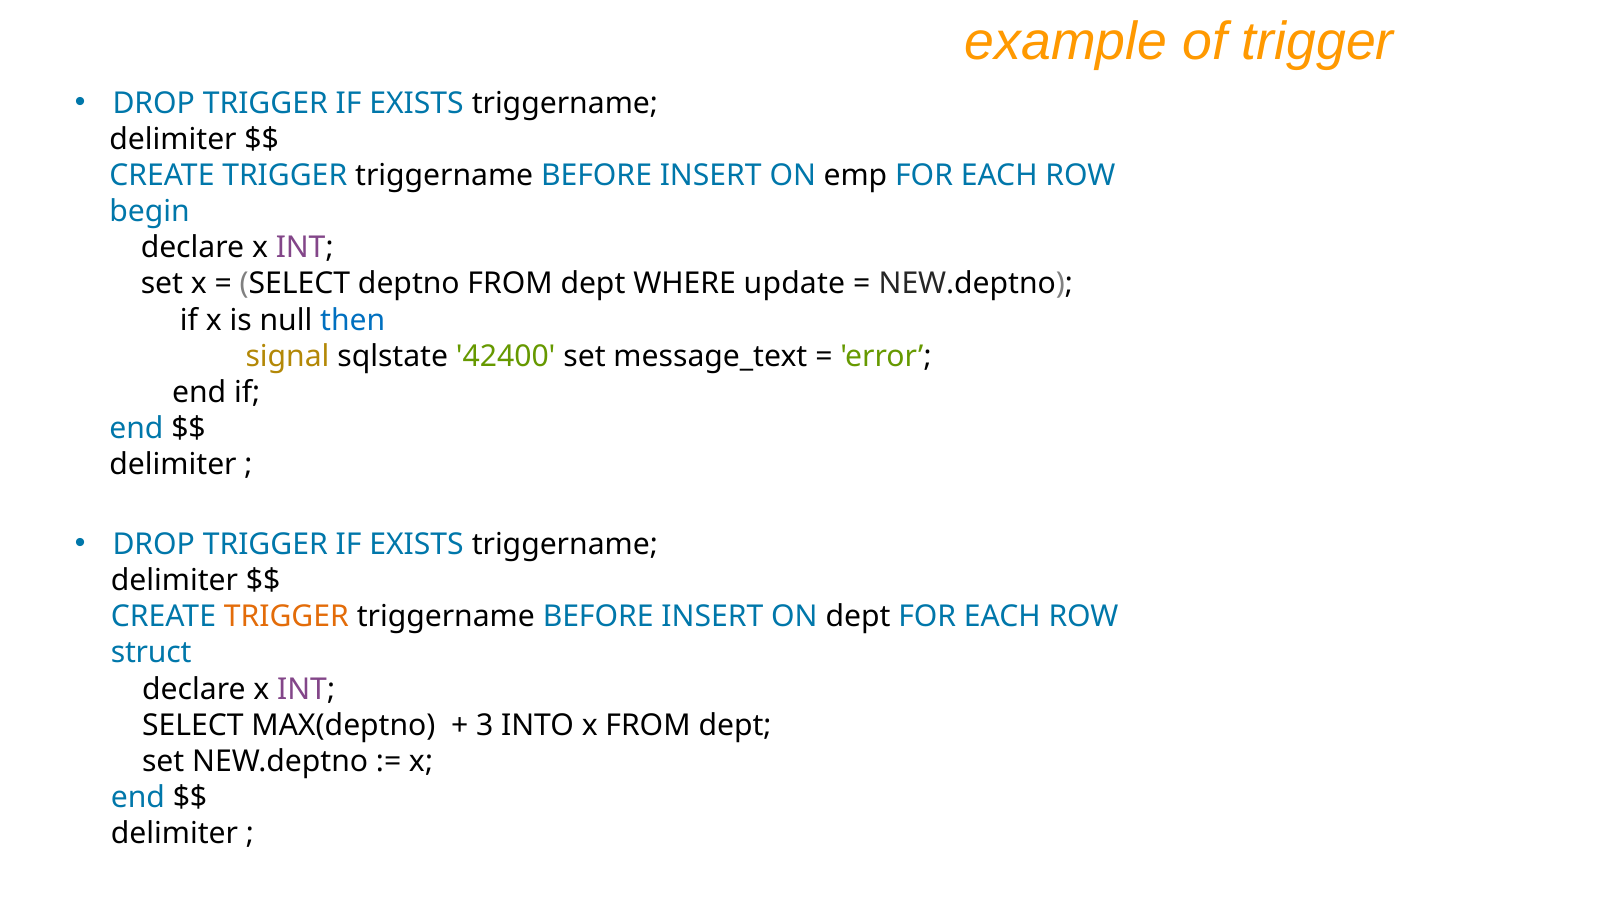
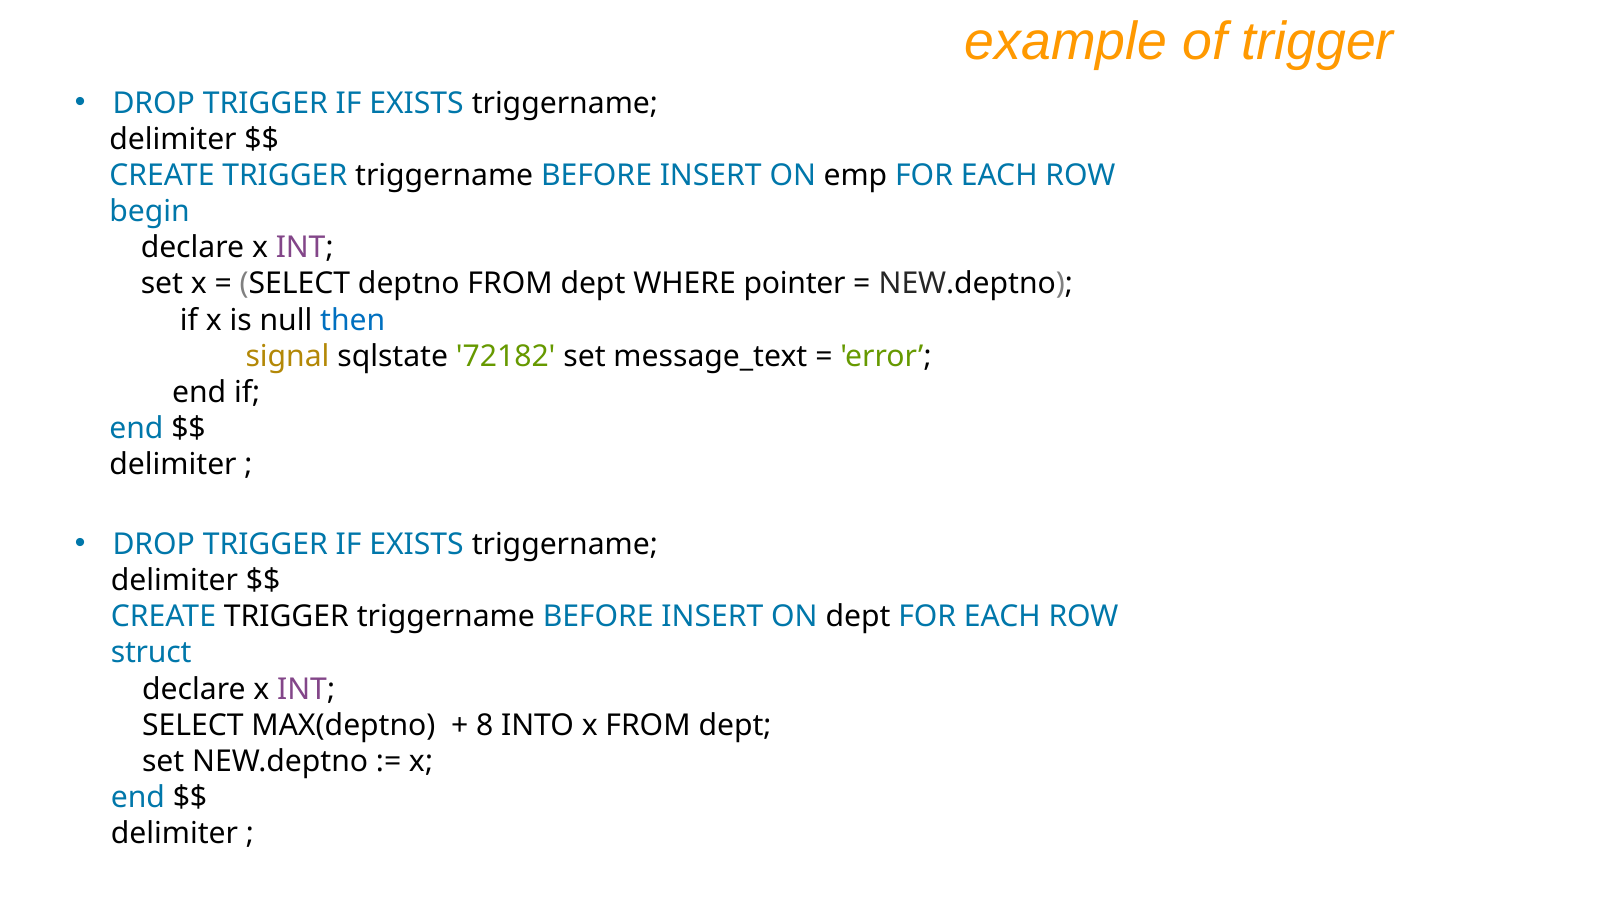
update: update -> pointer (795, 284)
42400: 42400 -> 72182 (506, 356)
TRIGGER colour: orange -> black (286, 617)
3: 3 -> 8 (485, 725)
